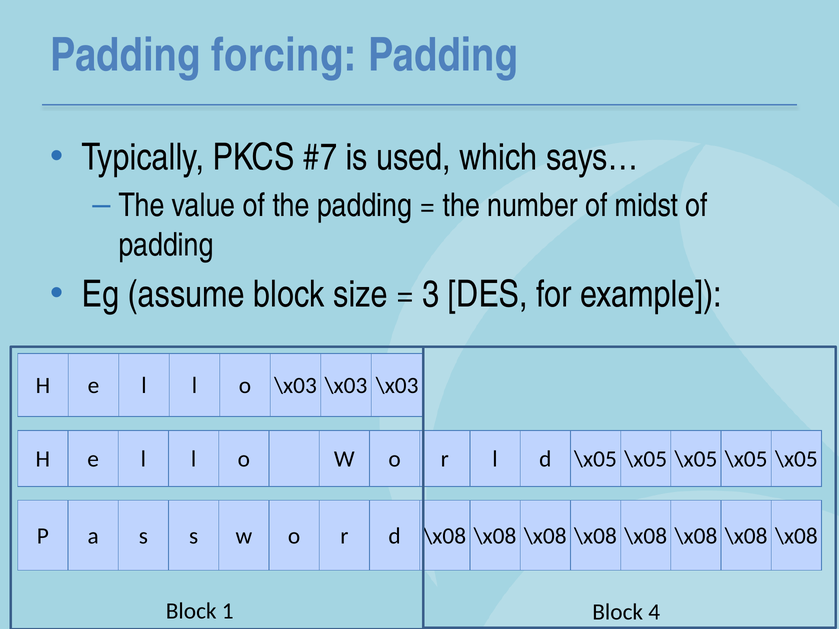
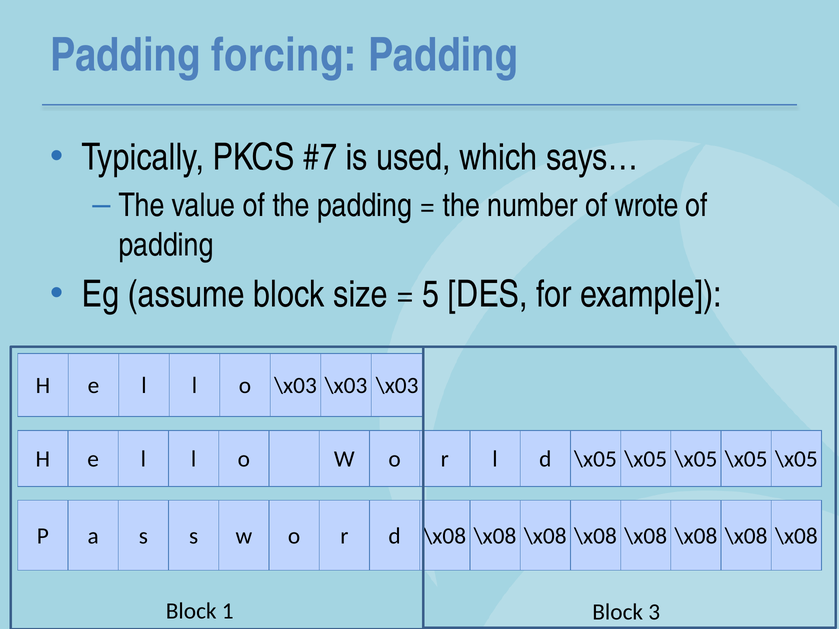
midst: midst -> wrote (647, 206)
3: 3 -> 5 (431, 295)
4: 4 -> 3 (654, 612)
